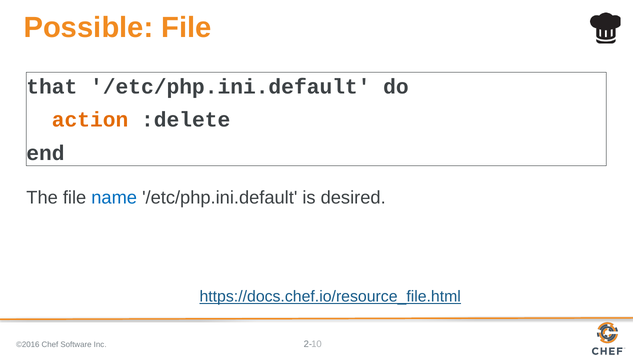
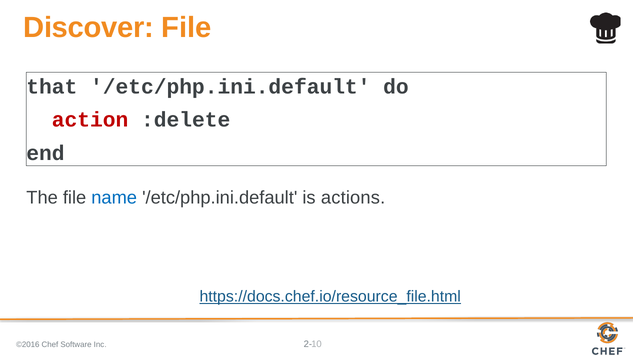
Possible: Possible -> Discover (89, 27)
action colour: orange -> red (90, 120)
desired: desired -> actions (353, 198)
